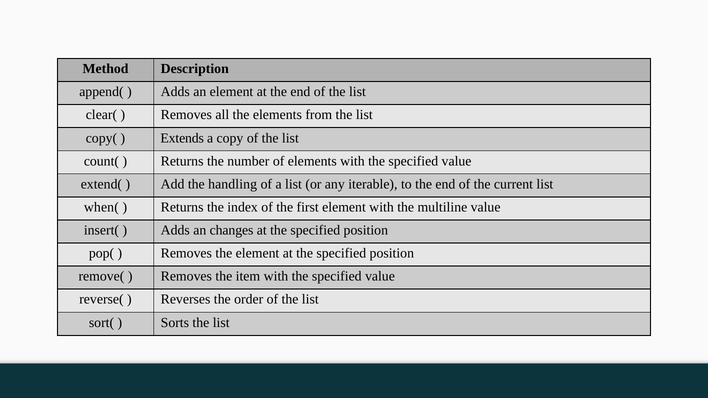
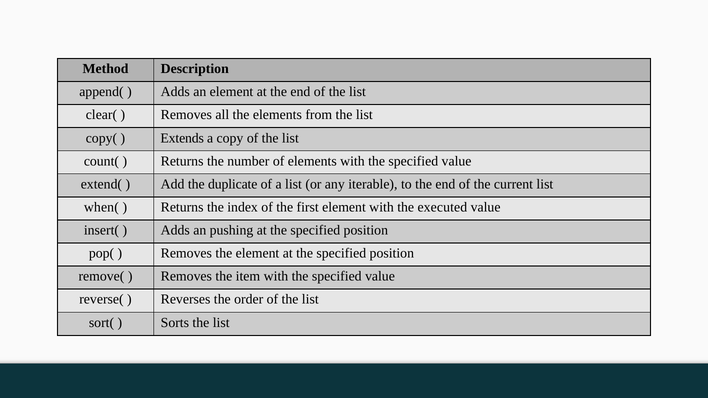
handling: handling -> duplicate (233, 184)
multiline: multiline -> executed (442, 207)
changes: changes -> pushing (231, 230)
